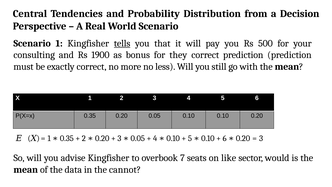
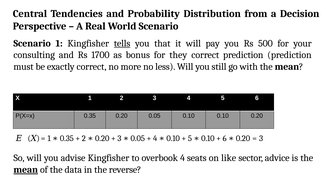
1900: 1900 -> 1700 (100, 55)
overbook 7: 7 -> 4 (183, 158)
would: would -> advice (277, 158)
mean underline: none -> present (26, 169)
cannot: cannot -> reverse (125, 169)
